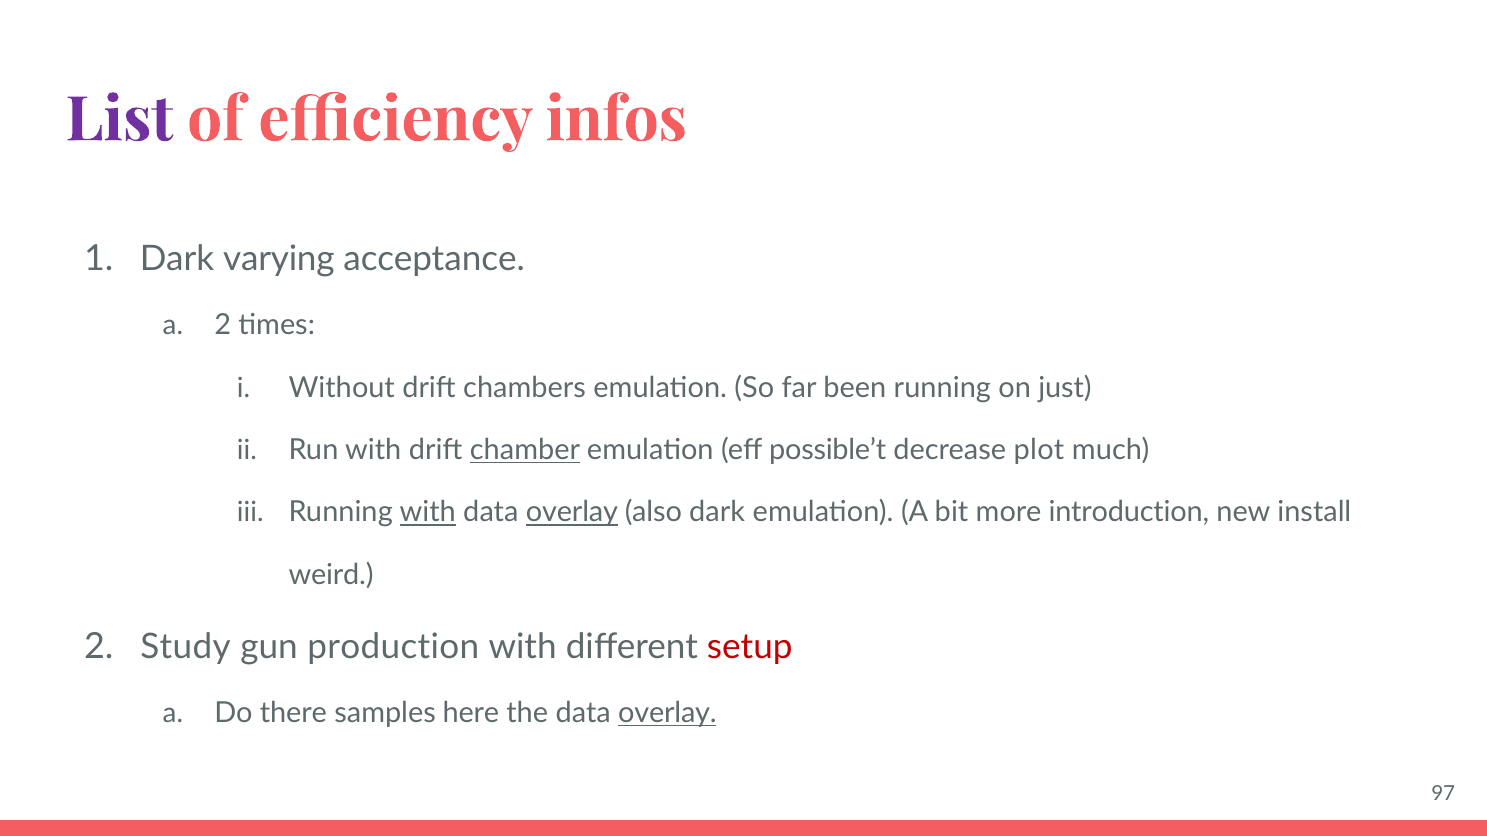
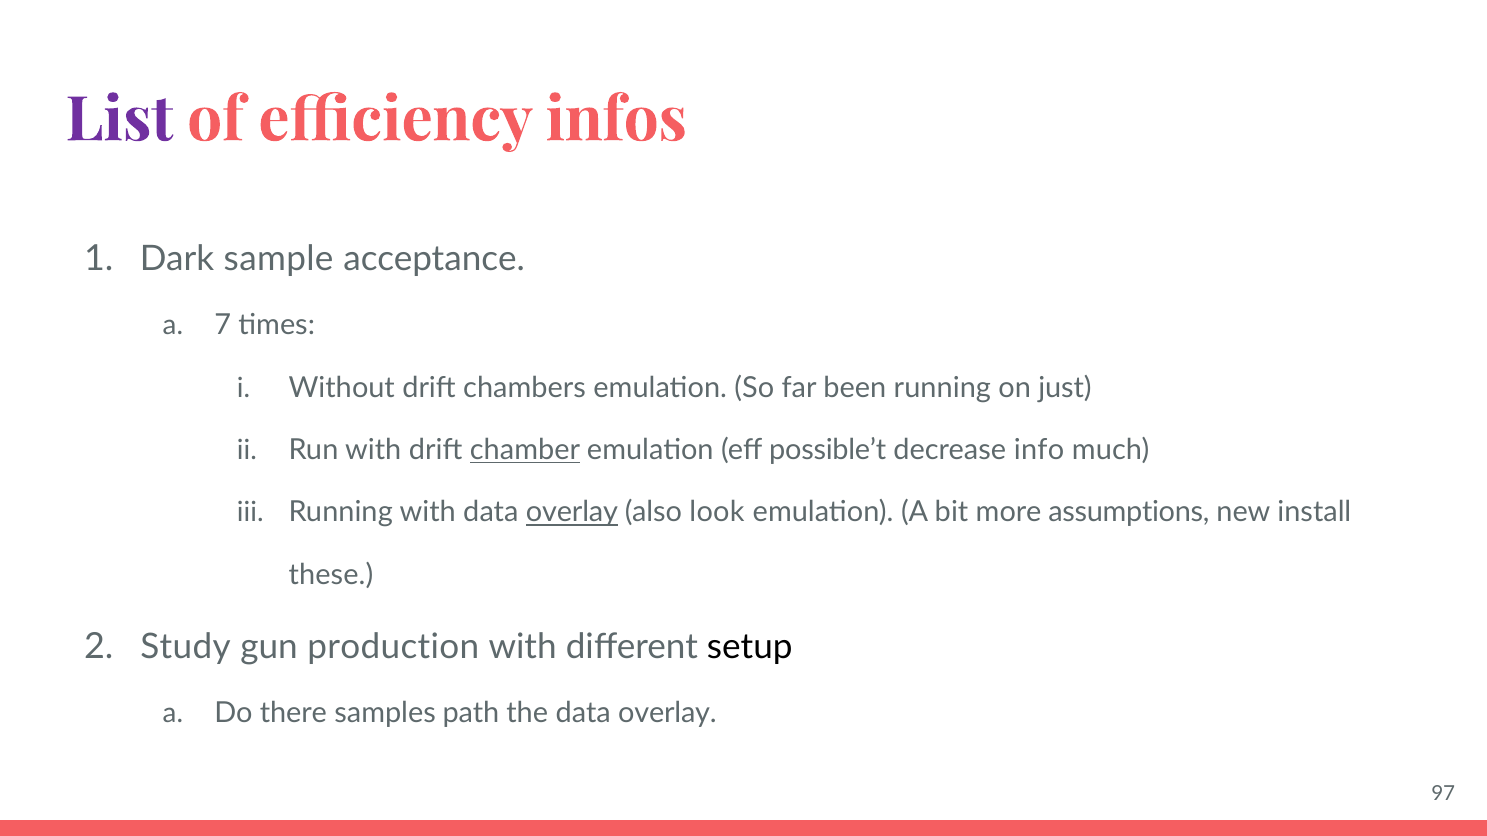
varying: varying -> sample (279, 260)
a 2: 2 -> 7 (223, 325)
plot: plot -> info (1039, 450)
with underline: present -> none (428, 513)
also dark: dark -> look (717, 513)
introduction: introduction -> assumptions (1129, 513)
weird: weird -> these (331, 575)
setup colour: red -> black (750, 648)
here: here -> path (471, 713)
overlay underline: present -> none (667, 713)
